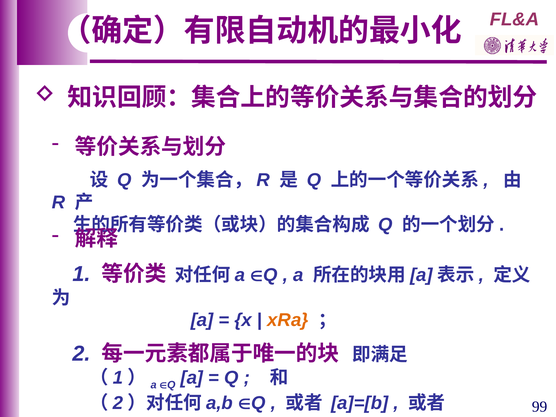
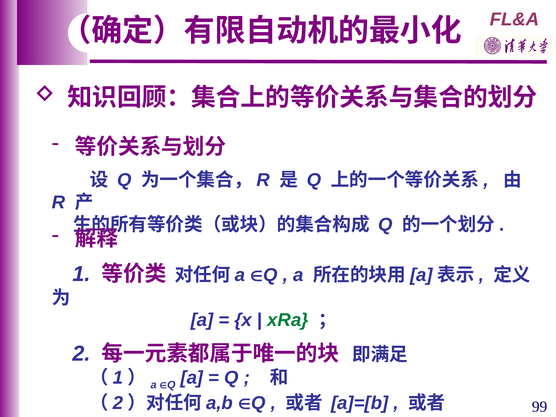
xRa colour: orange -> green (288, 320)
